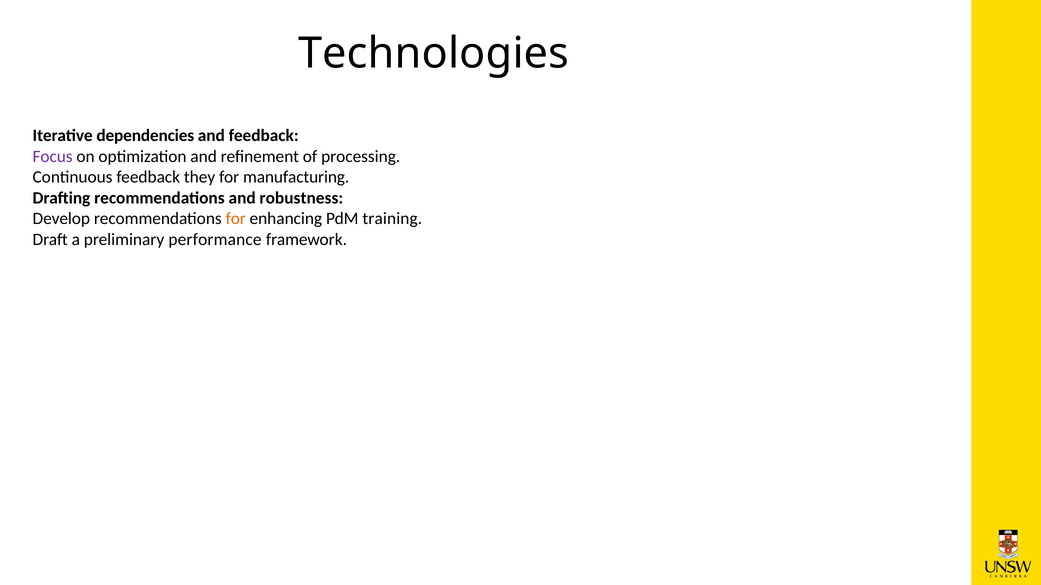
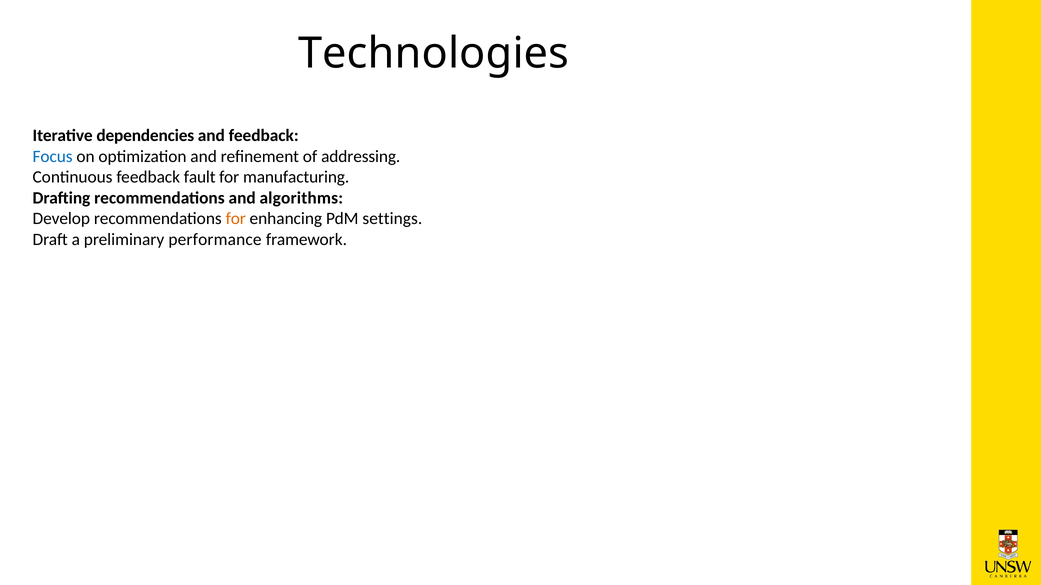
Focus colour: purple -> blue (53, 156)
processing: processing -> addressing (361, 156)
they: they -> fault (200, 177)
robustness: robustness -> algorithms (301, 198)
training: training -> settings (392, 219)
